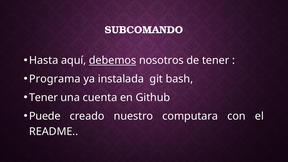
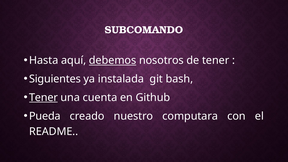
Programa: Programa -> Siguientes (55, 79)
Tener underline: none -> present (43, 98)
Puede: Puede -> Pueda (45, 116)
